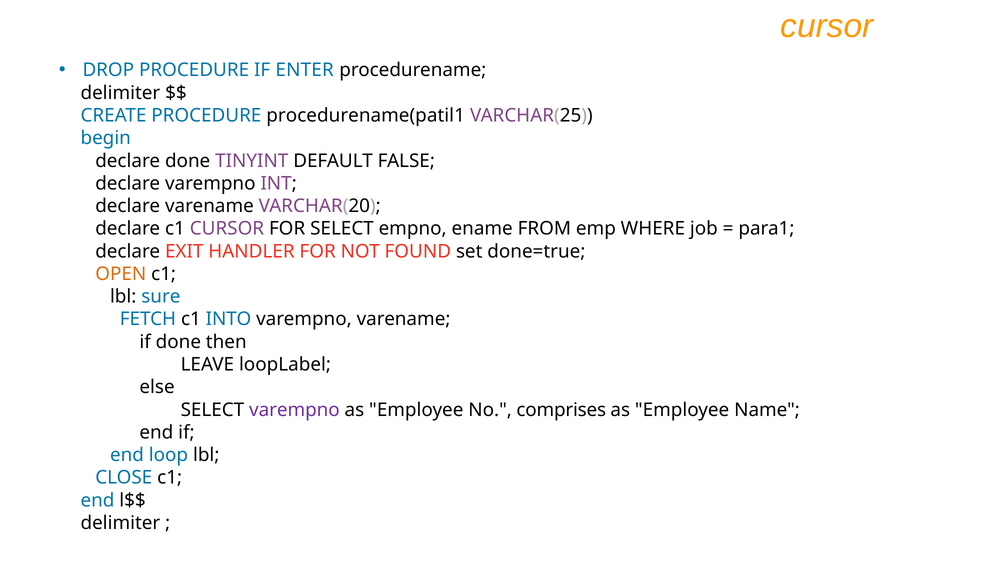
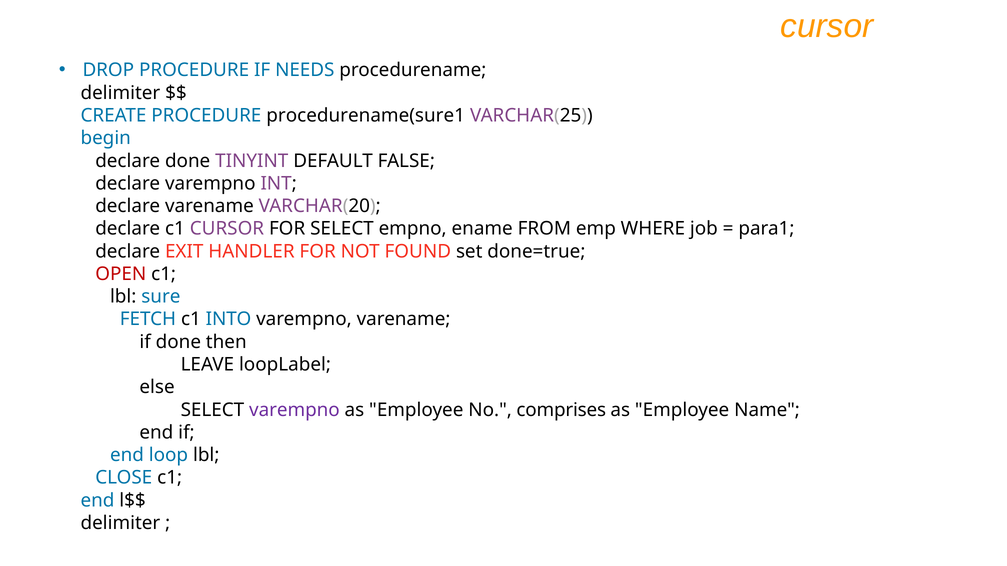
ENTER: ENTER -> NEEDS (305, 70)
procedurename(patil1: procedurename(patil1 -> procedurename(sure1 (366, 116)
OPEN colour: orange -> red (121, 274)
